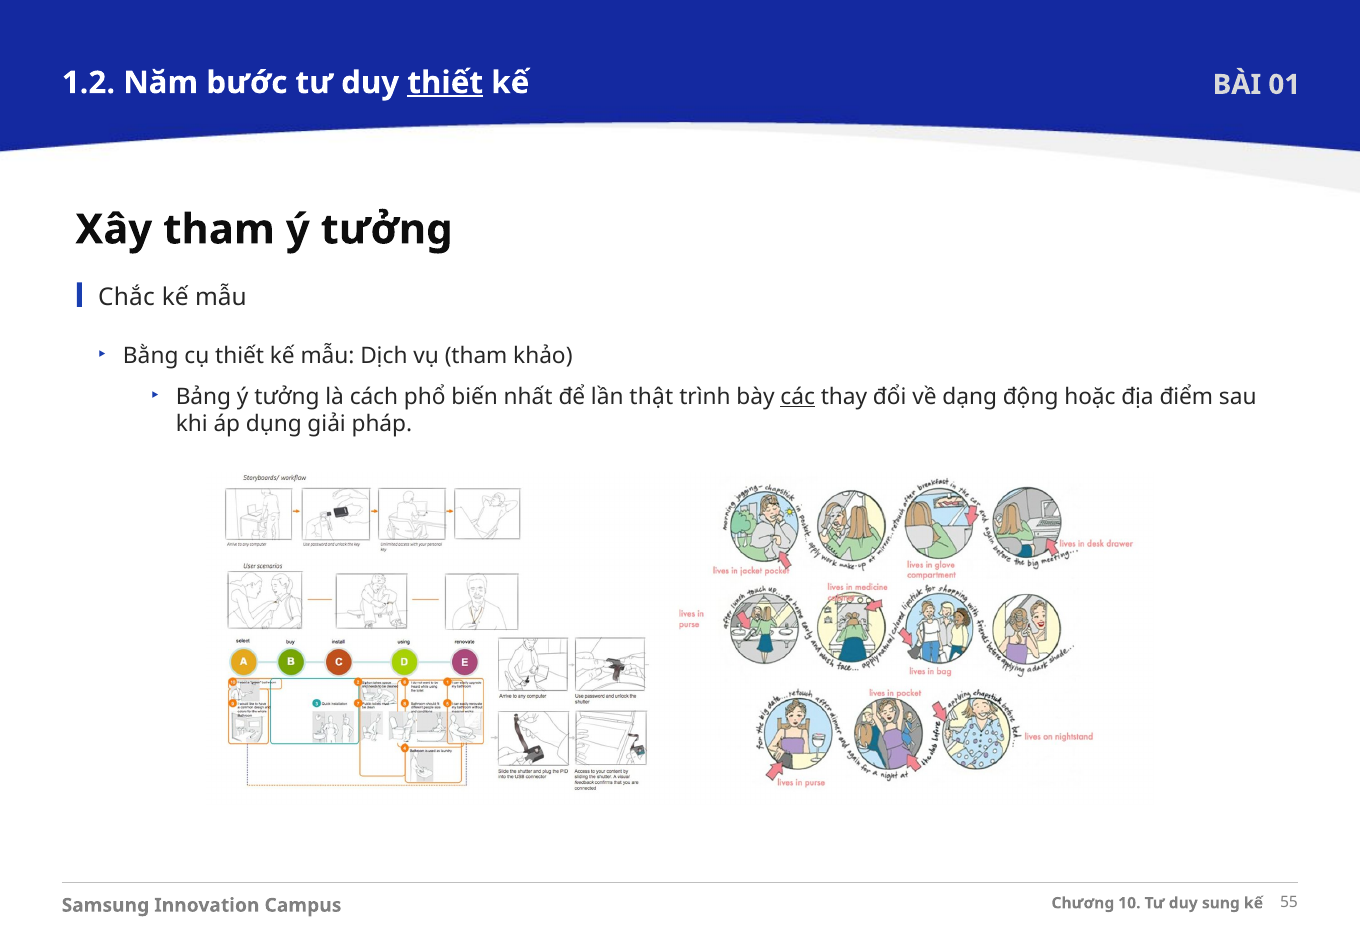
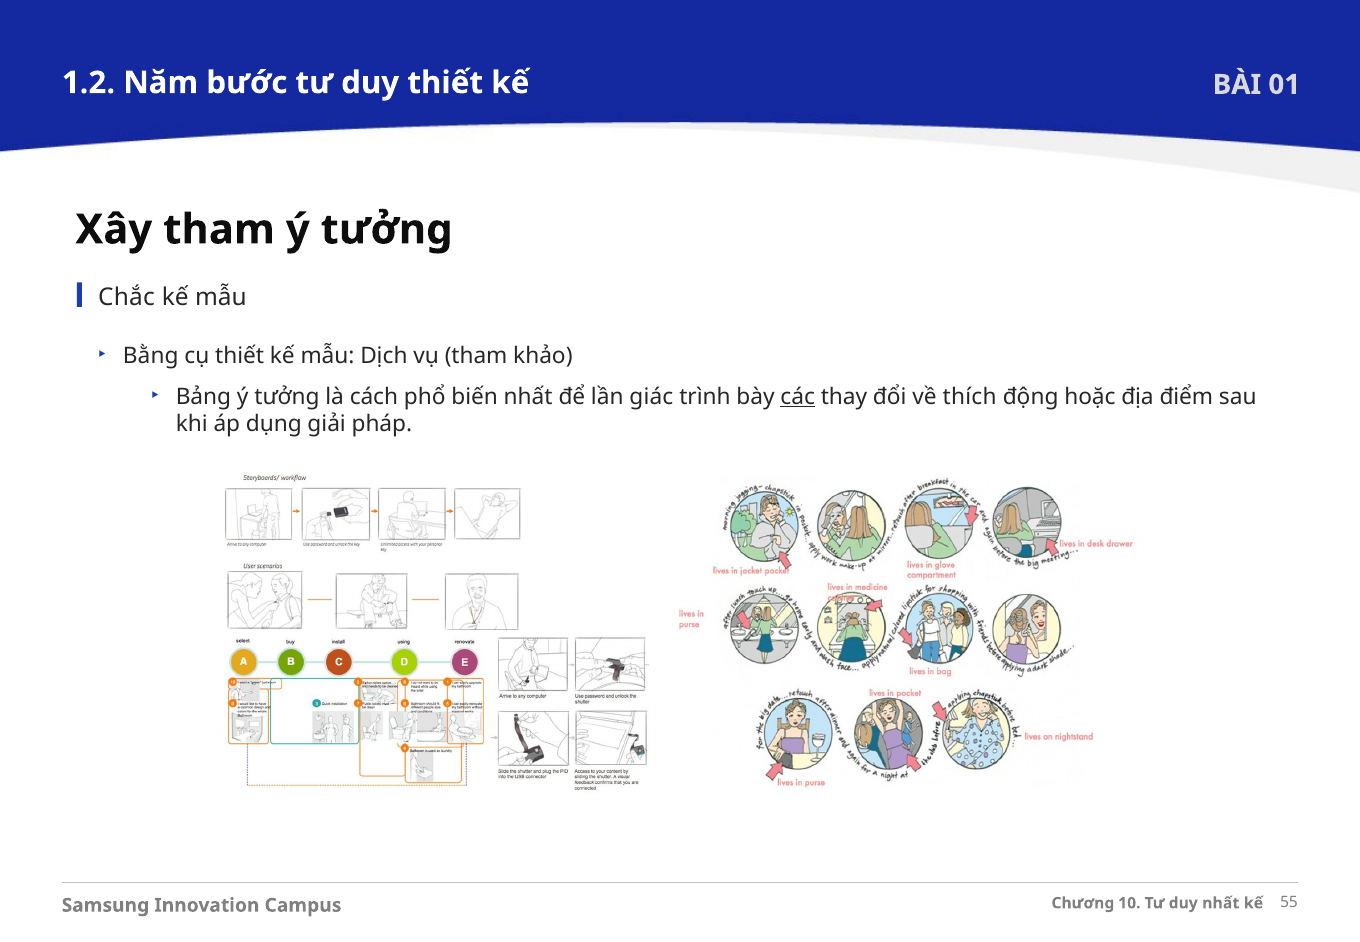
thiết underline: present -> none (445, 83)
thật: thật -> giác (651, 397)
dạng: dạng -> thích (970, 397)
duy sung: sung -> nhất (1221, 903)
